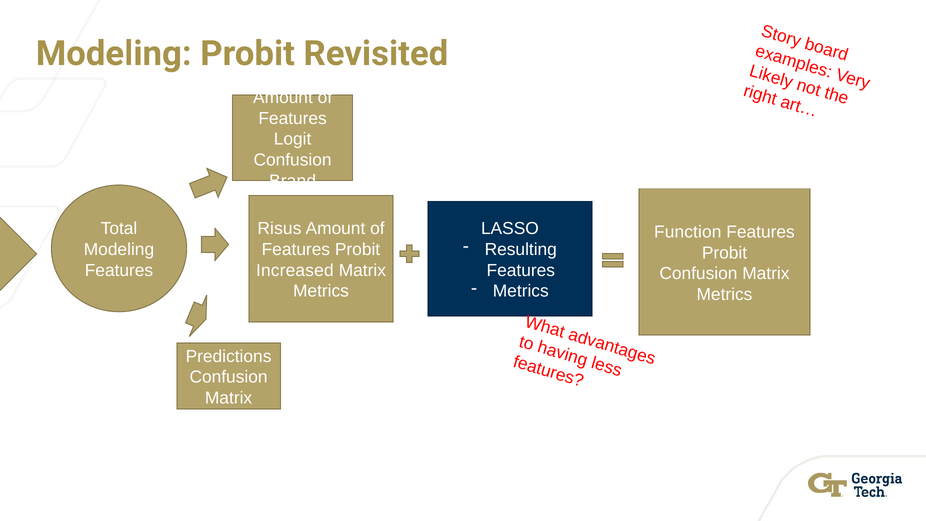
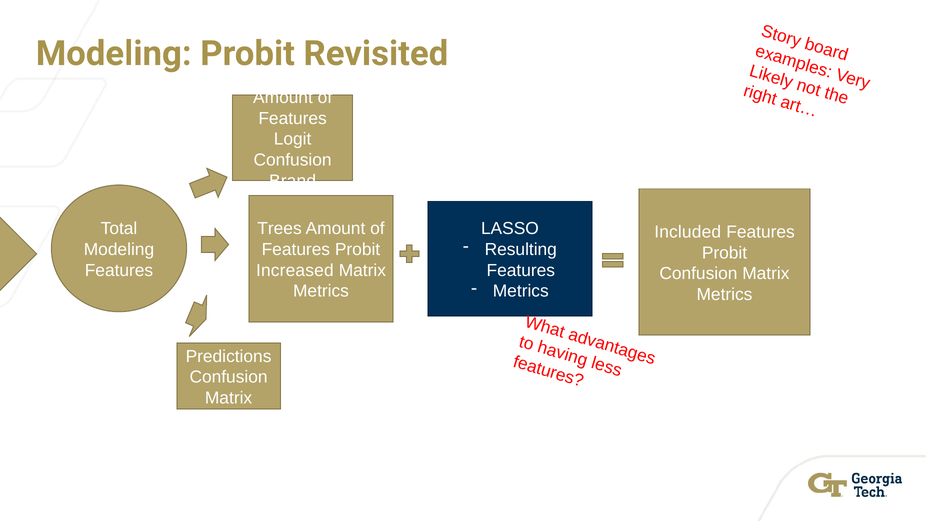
Risus: Risus -> Trees (280, 229)
Function: Function -> Included (688, 232)
